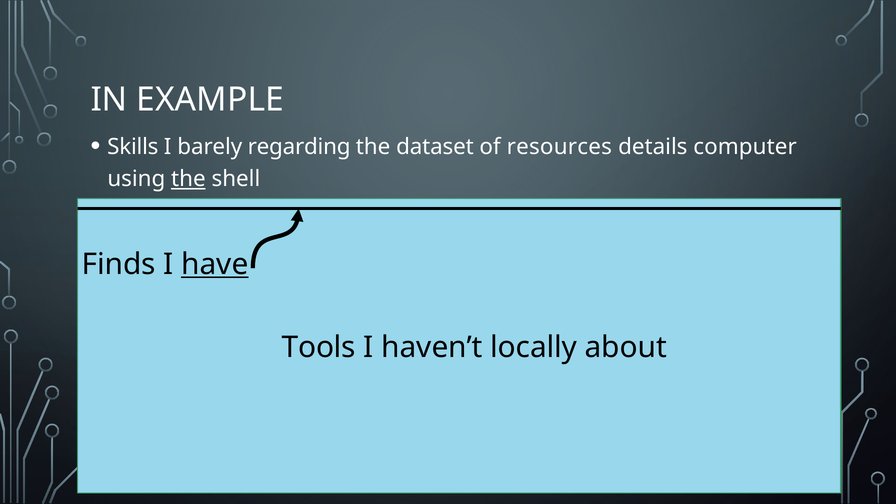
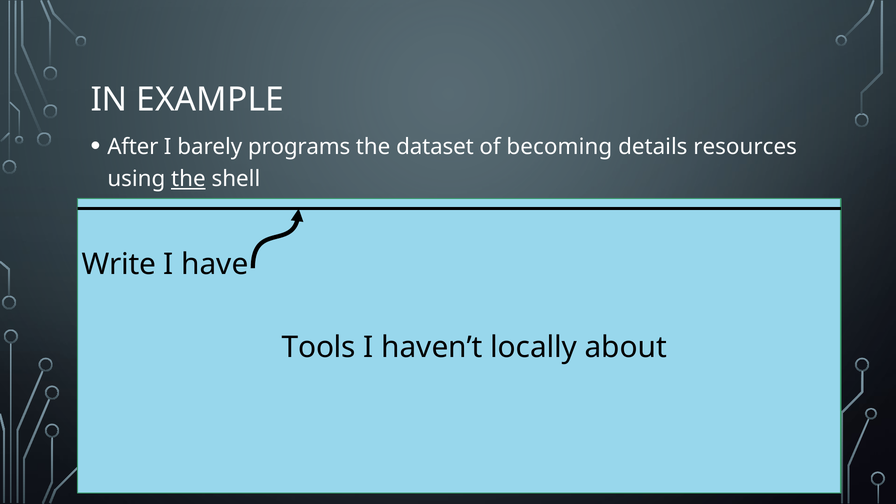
Skills: Skills -> After (133, 147)
regarding: regarding -> programs (299, 147)
resources: resources -> becoming (559, 147)
computer: computer -> resources (745, 147)
Finds: Finds -> Write (119, 264)
have underline: present -> none (215, 264)
